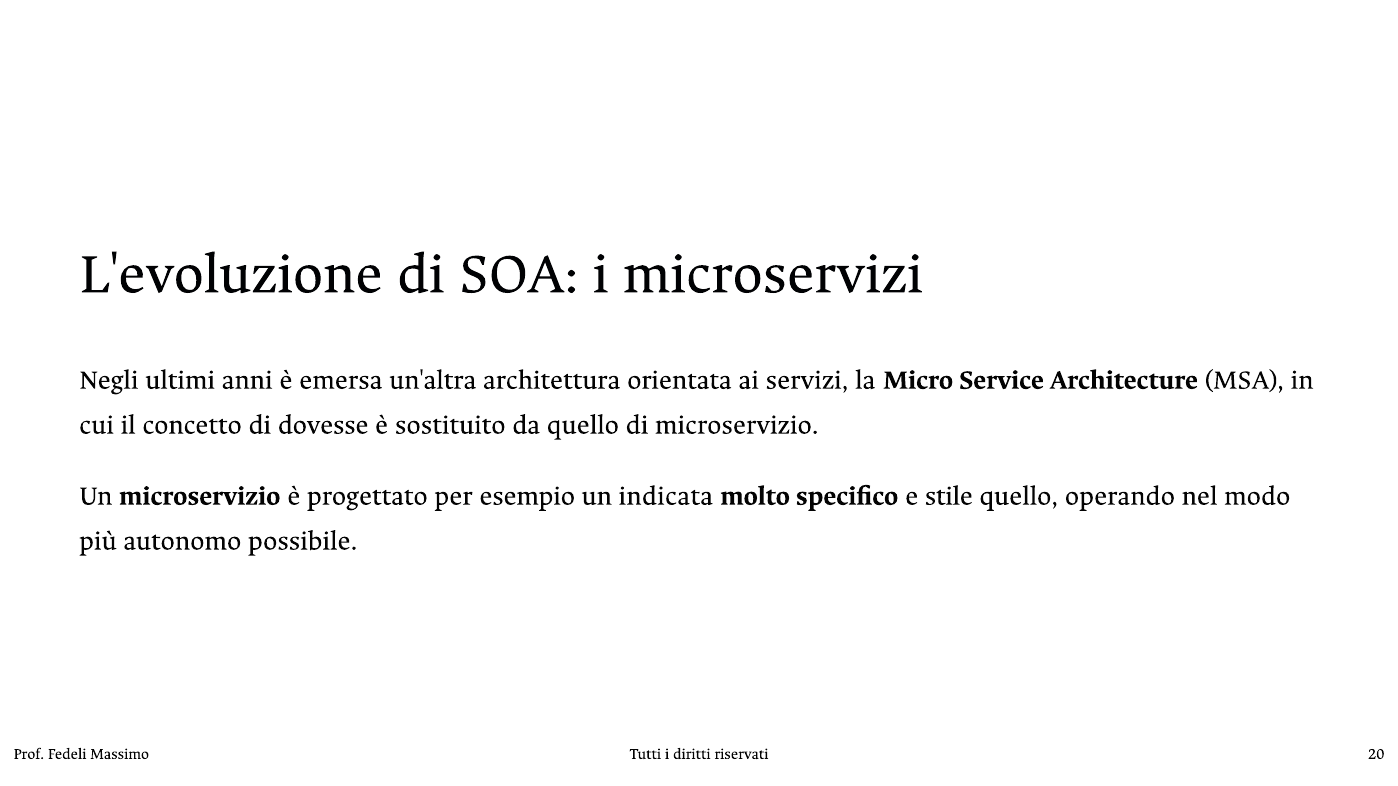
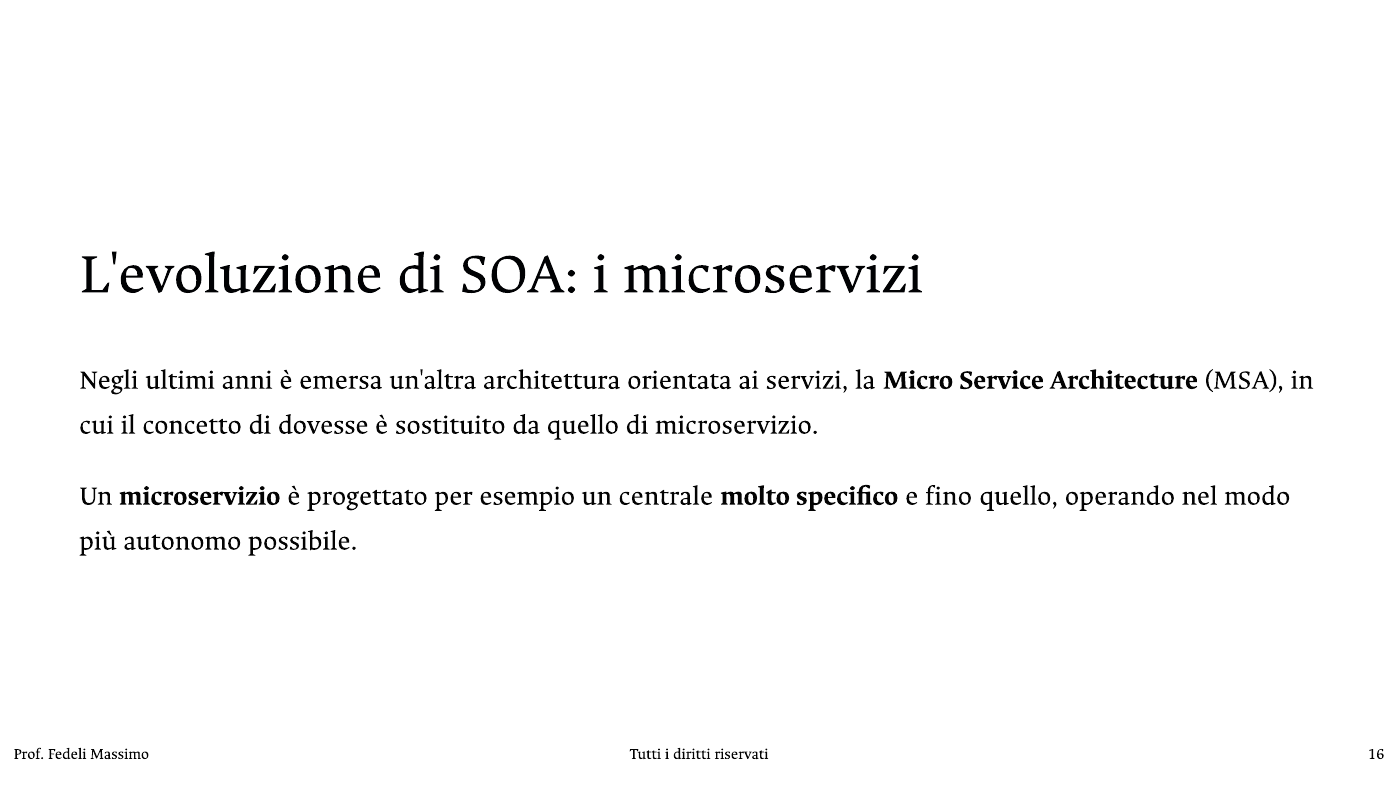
indicata: indicata -> centrale (666, 496)
stile: stile -> fino (949, 496)
20: 20 -> 16 (1376, 754)
